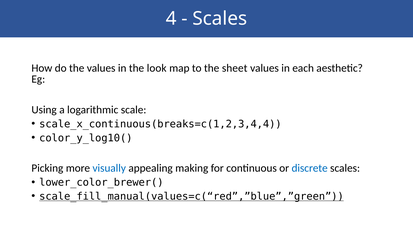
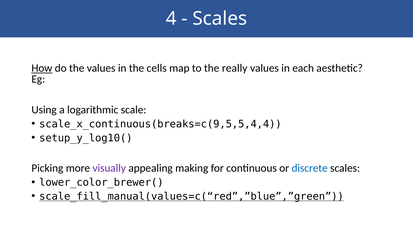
How underline: none -> present (42, 68)
look: look -> cells (157, 68)
sheet: sheet -> really (235, 68)
scale_x_continuous(breaks=c(1,2,3,4,4: scale_x_continuous(breaks=c(1,2,3,4,4 -> scale_x_continuous(breaks=c(9,5,5,4,4 (160, 124)
color_y_log10(: color_y_log10( -> setup_y_log10( (86, 138)
visually colour: blue -> purple (109, 168)
